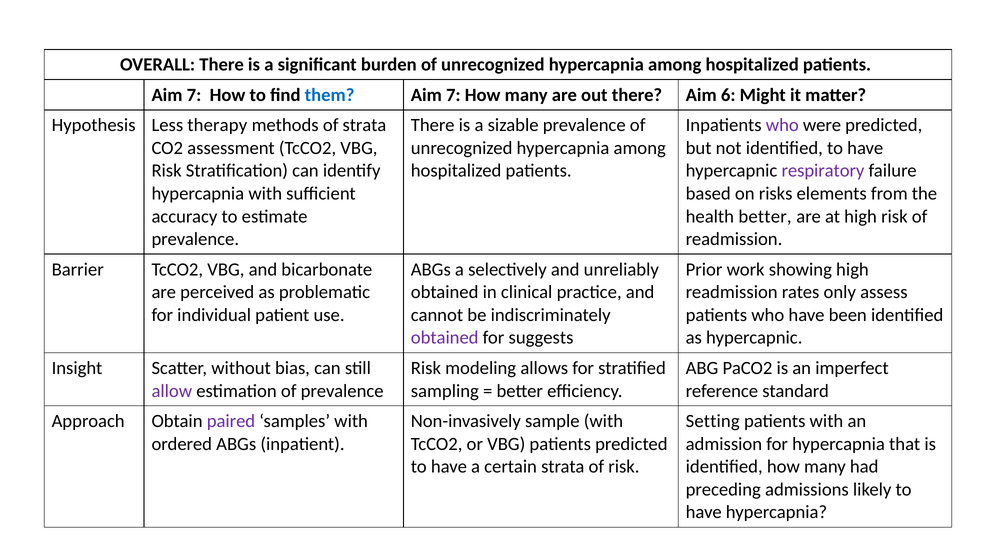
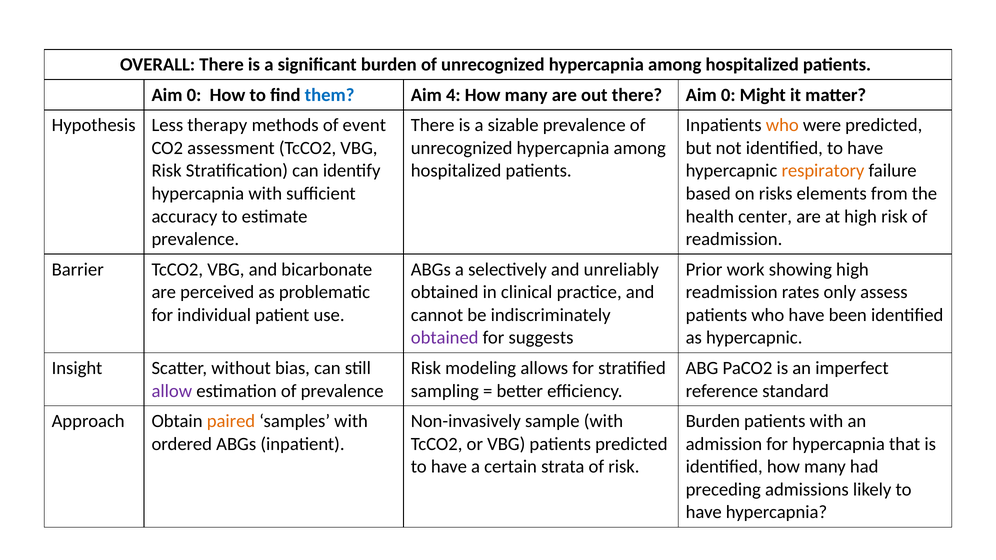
7: 7 -> 0 (194, 95)
7: 7 -> 4 (453, 95)
there Aim 6: 6 -> 0 (728, 95)
of strata: strata -> event (364, 125)
who colour: purple -> orange (782, 125)
respiratory colour: purple -> orange (823, 171)
health better: better -> center (765, 216)
paired colour: purple -> orange (231, 421)
Setting: Setting -> Burden (713, 421)
